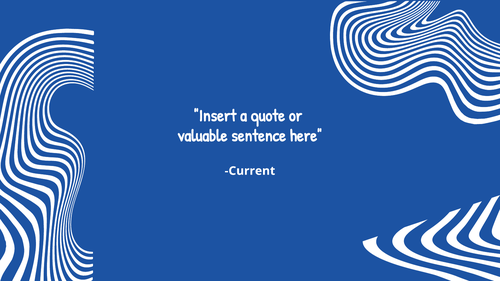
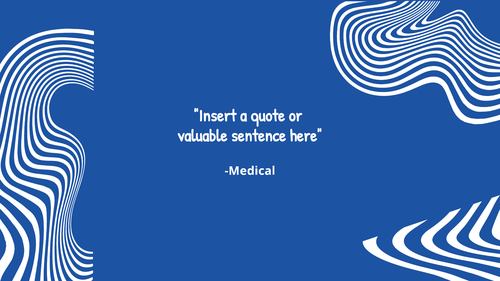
Current: Current -> Medical (250, 171)
